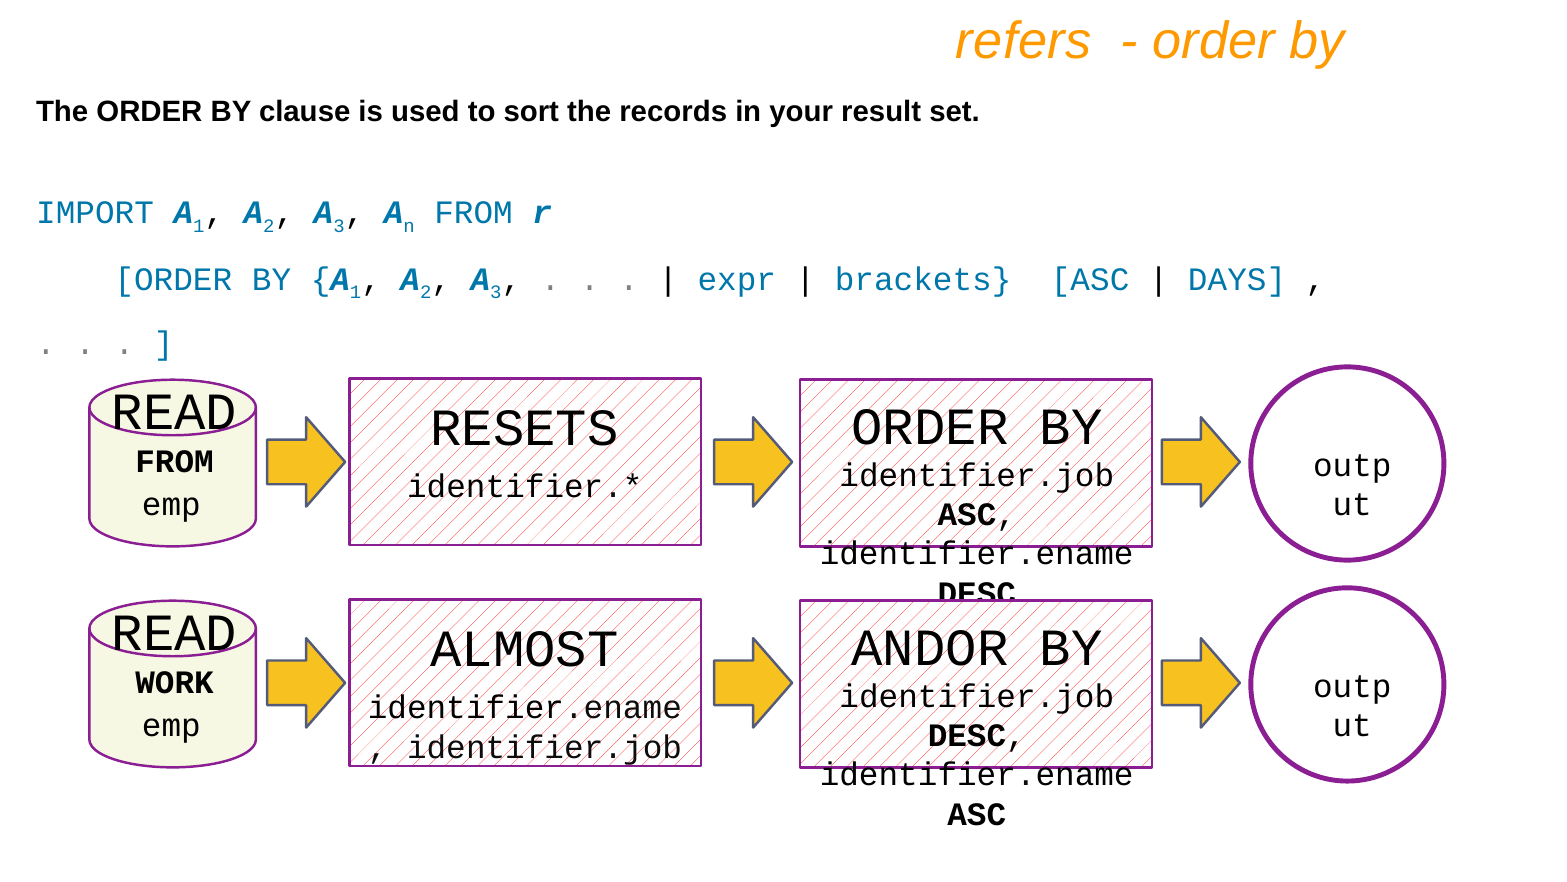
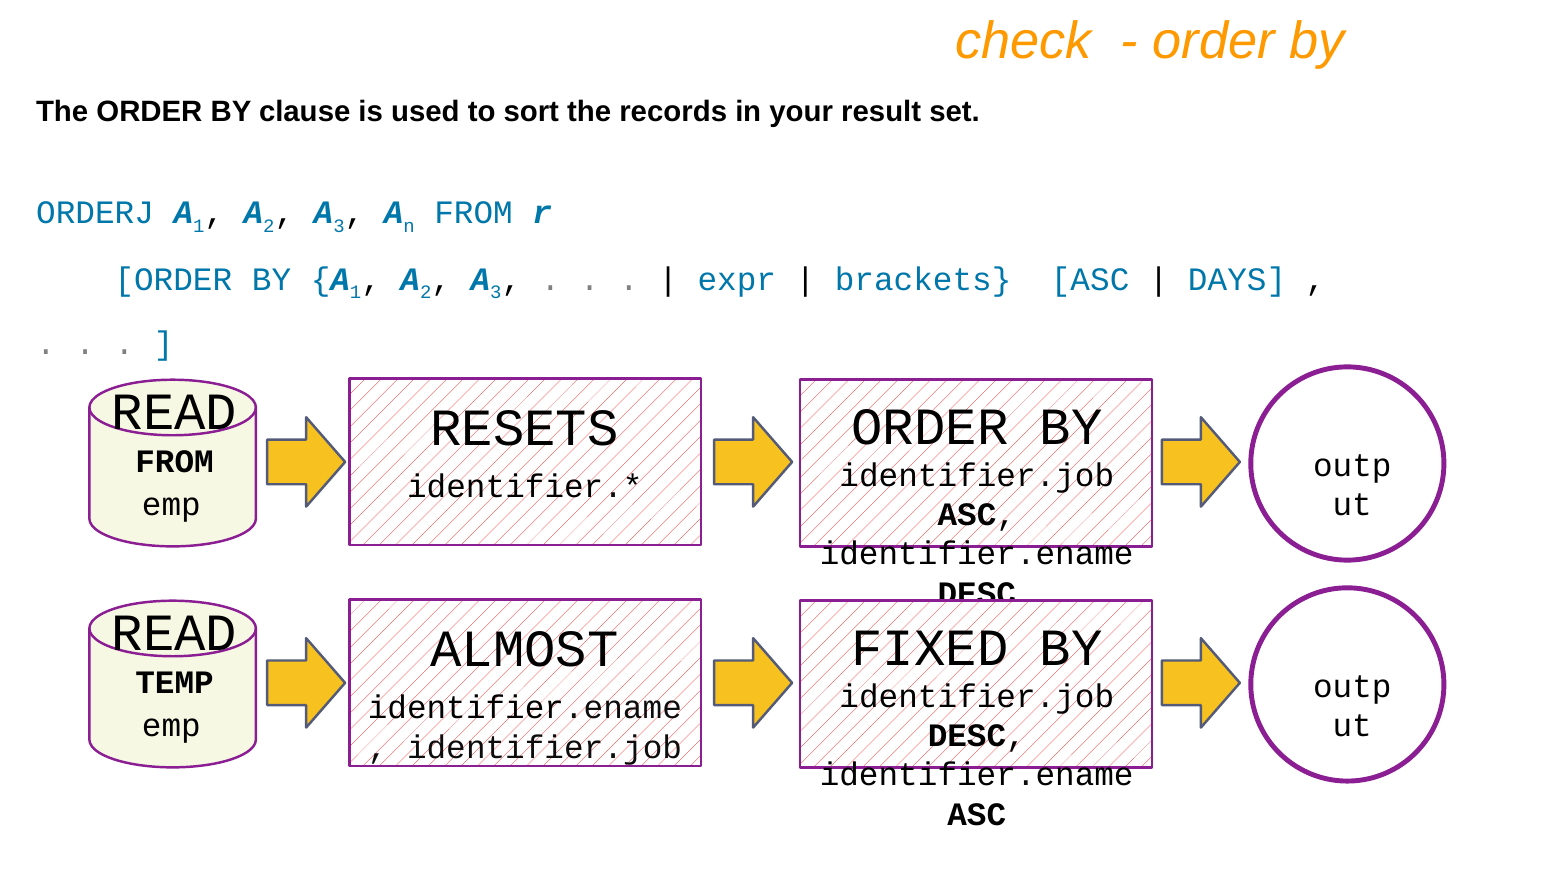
refers: refers -> check (1024, 41)
IMPORT: IMPORT -> ORDERJ (95, 213)
ANDOR: ANDOR -> FIXED (930, 648)
WORK: WORK -> TEMP (175, 683)
